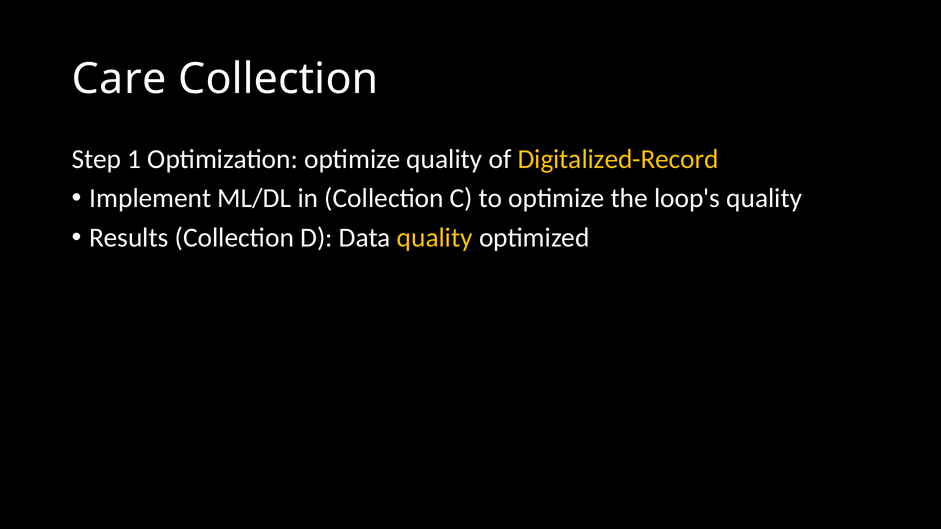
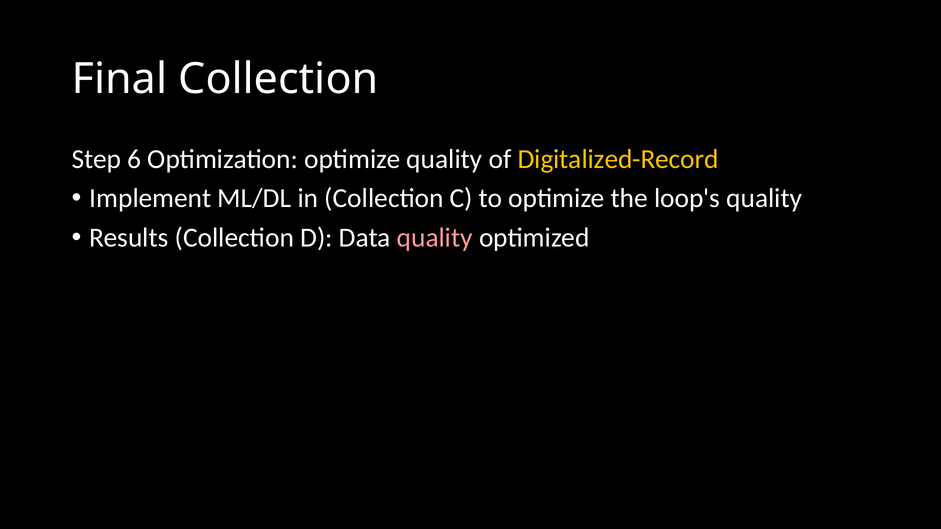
Care: Care -> Final (119, 79)
1: 1 -> 6 (134, 159)
quality colour: yellow -> pink (435, 238)
